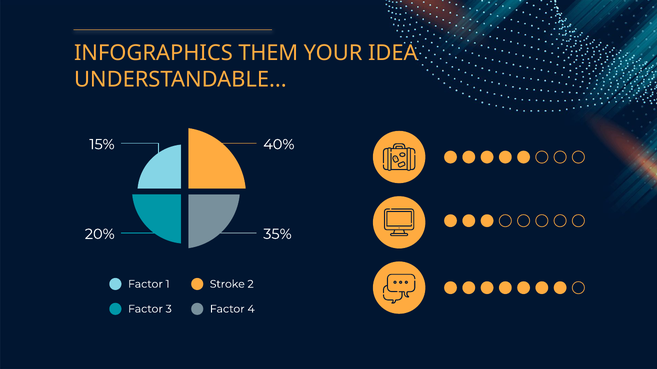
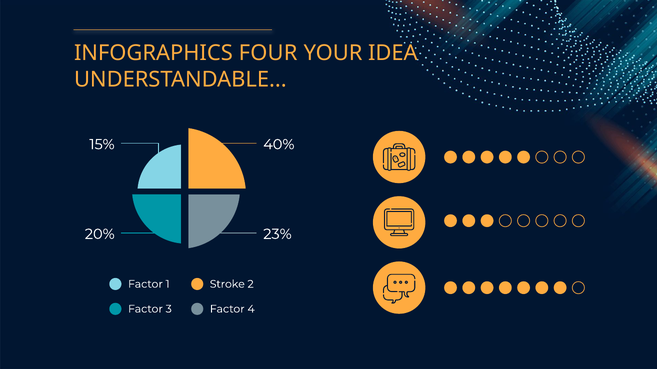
THEM: THEM -> FOUR (268, 53)
35%: 35% -> 23% (277, 234)
